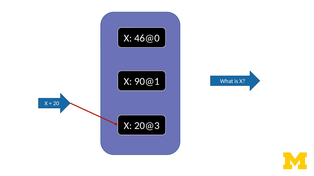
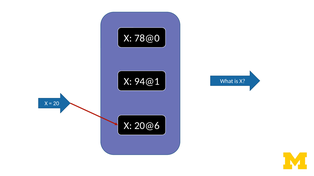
46@0: 46@0 -> 78@0 (147, 38)
90@1: 90@1 -> 94@1 (147, 82)
20@3: 20@3 -> 20@6 (147, 126)
